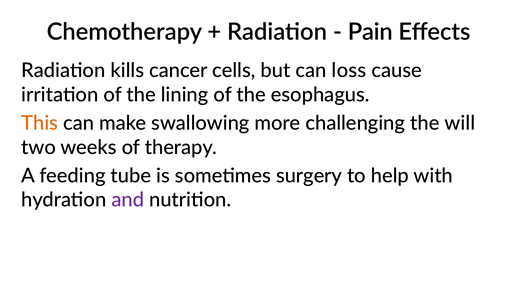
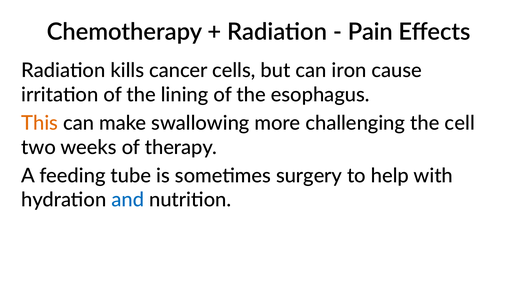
loss: loss -> iron (349, 71)
will: will -> cell (460, 123)
and colour: purple -> blue (128, 200)
